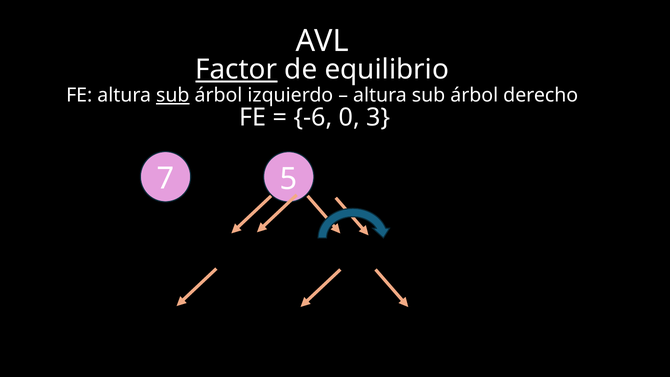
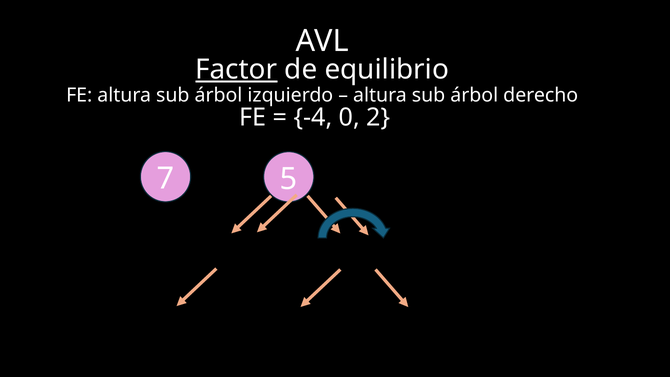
sub underline: present -> none (173, 95)
-6: -6 -> -4 (313, 117)
3: 3 -> 2 (378, 117)
